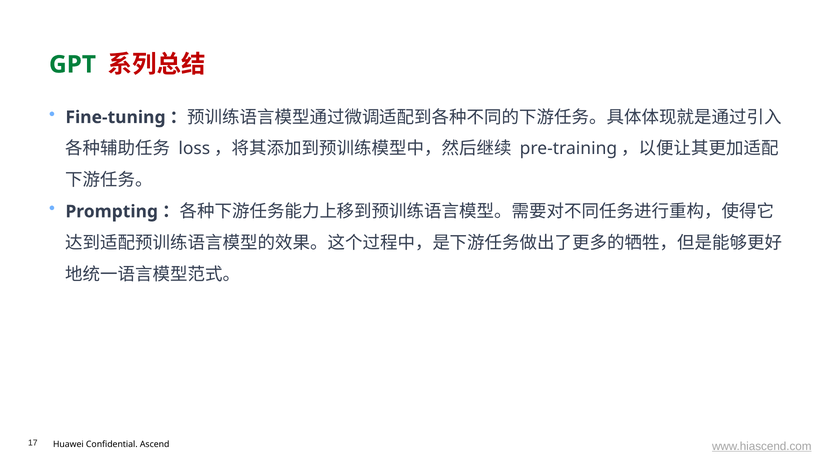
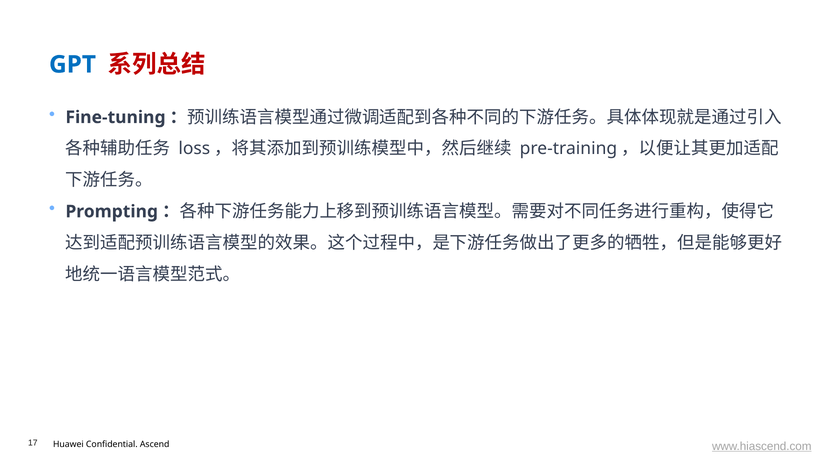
GPT colour: green -> blue (72, 65)
